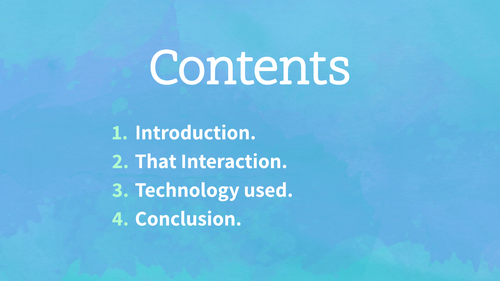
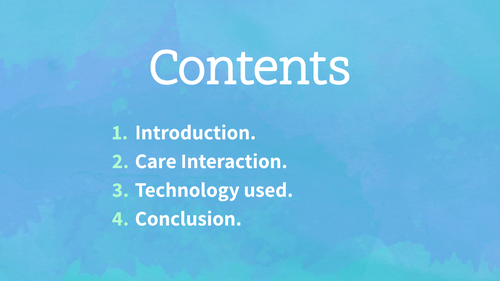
That: That -> Care (156, 161)
